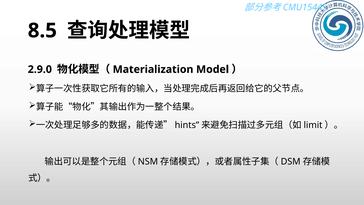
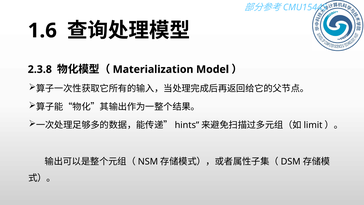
8.5: 8.5 -> 1.6 (42, 31)
2.9.0: 2.9.0 -> 2.3.8 (40, 69)
